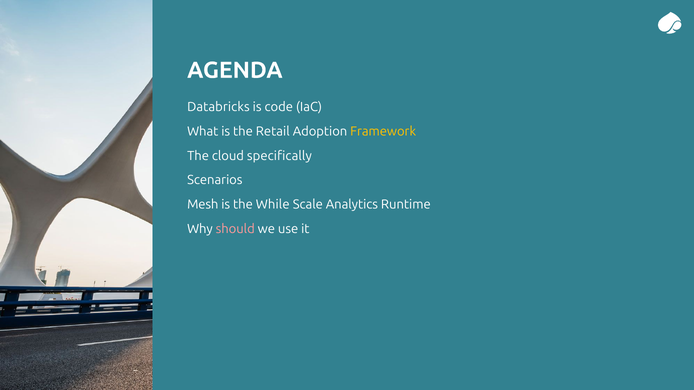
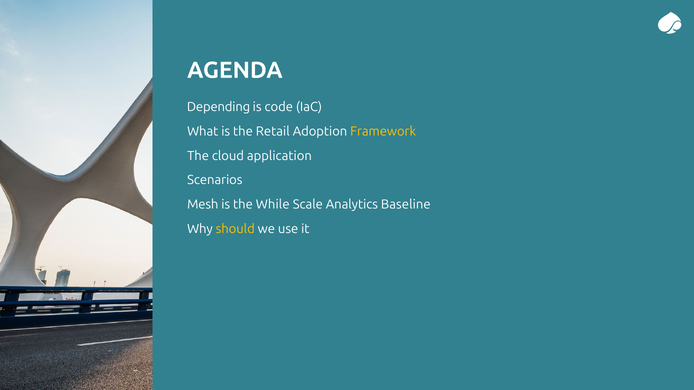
Databricks: Databricks -> Depending (219, 107)
specifically: specifically -> application (279, 156)
Runtime: Runtime -> Baseline (406, 205)
should colour: pink -> yellow (235, 229)
